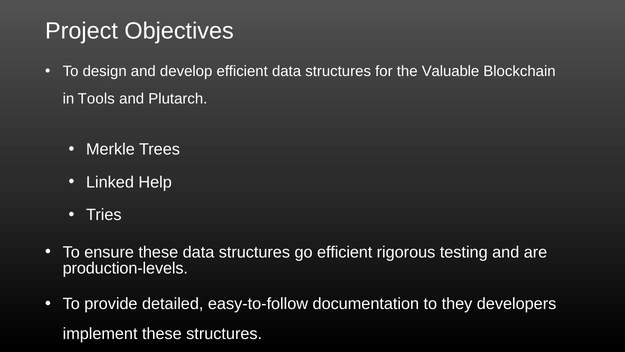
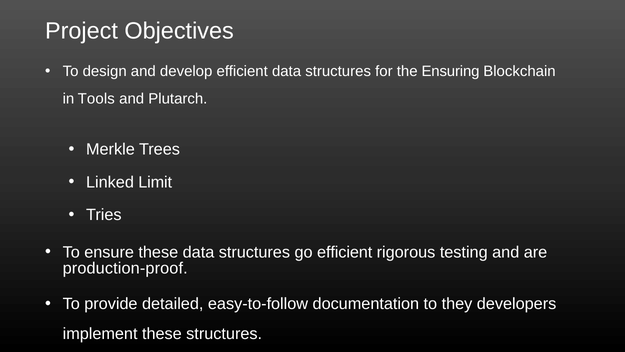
Valuable: Valuable -> Ensuring (451, 71)
Help: Help -> Limit (155, 182)
production-levels: production-levels -> production-proof (125, 268)
